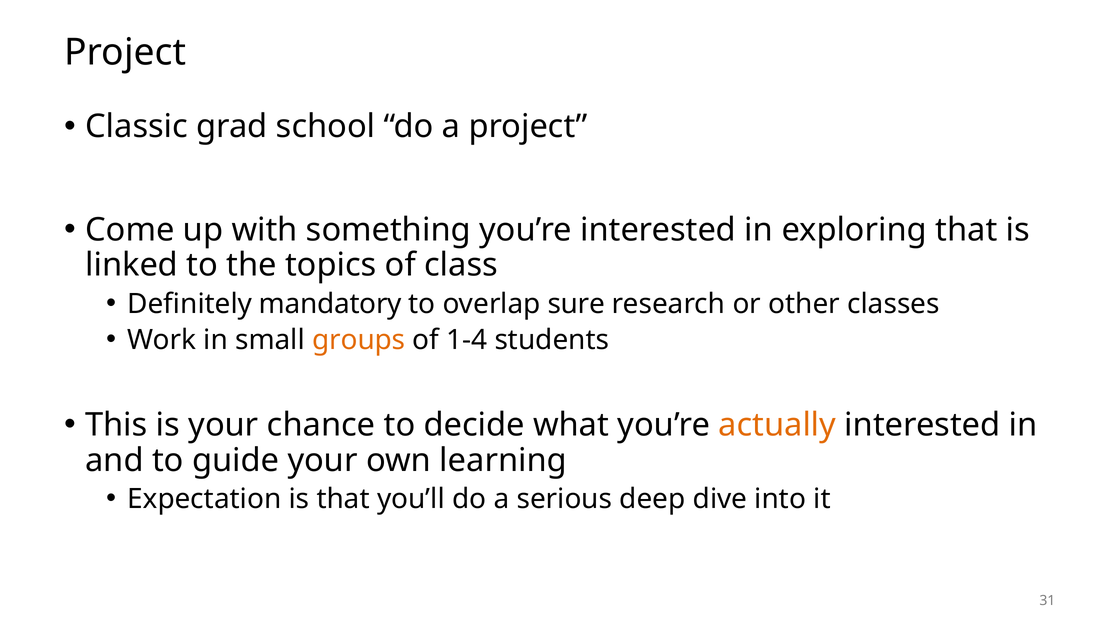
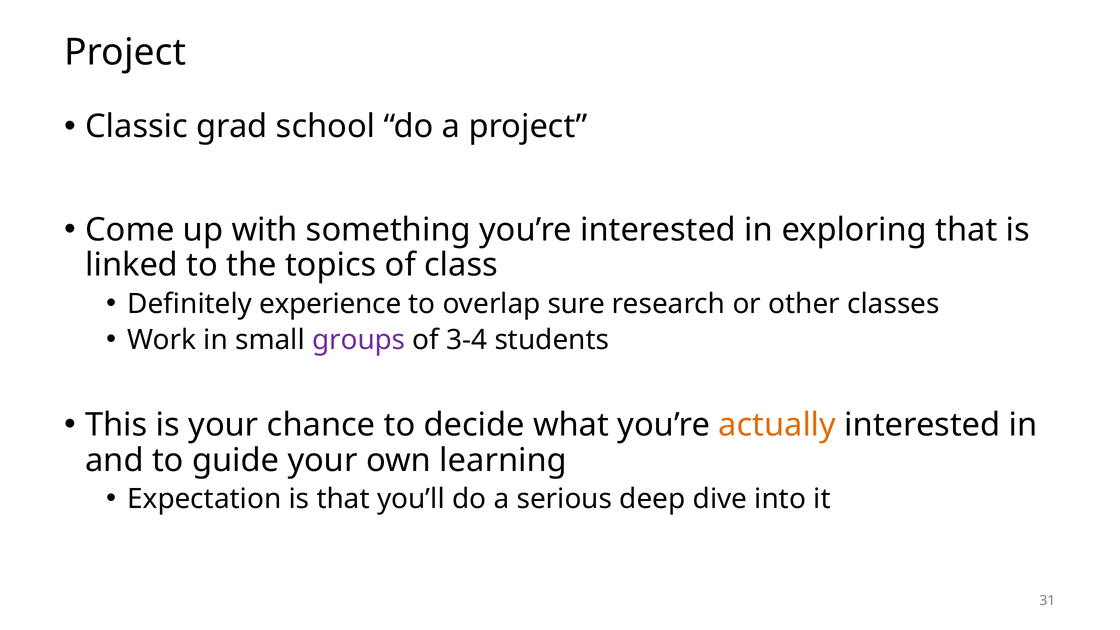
mandatory: mandatory -> experience (330, 304)
groups colour: orange -> purple (359, 340)
1-4: 1-4 -> 3-4 (467, 340)
